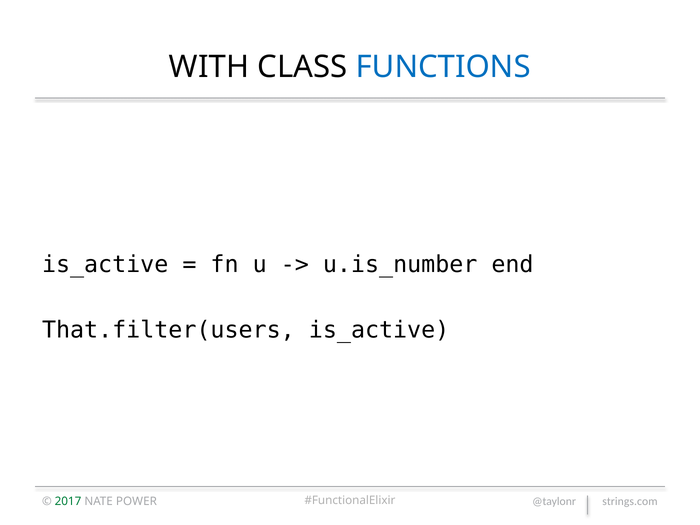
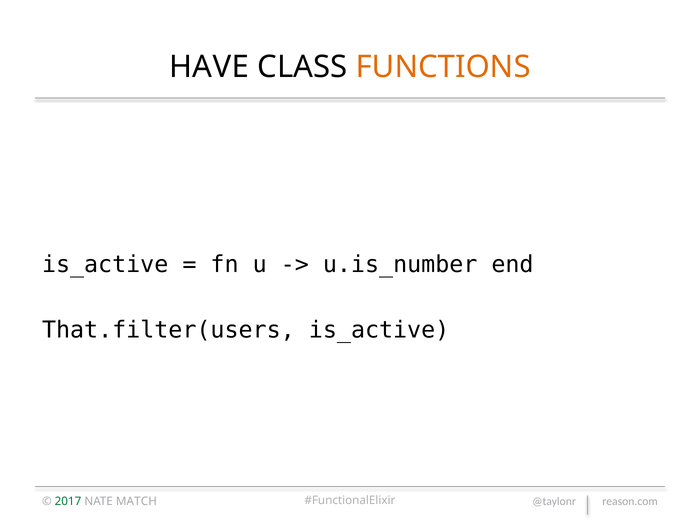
WITH: WITH -> HAVE (209, 67)
FUNCTIONS colour: blue -> orange (443, 67)
POWER: POWER -> MATCH (136, 501)
strings.com: strings.com -> reason.com (630, 501)
